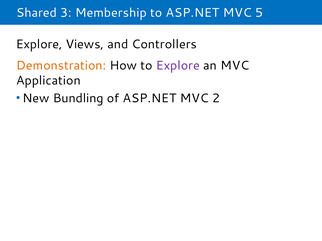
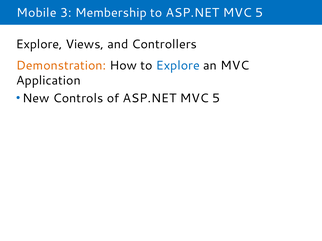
Shared: Shared -> Mobile (36, 13)
Explore colour: purple -> blue (178, 66)
Bundling: Bundling -> Controls (78, 98)
of ASP.NET MVC 2: 2 -> 5 (216, 98)
